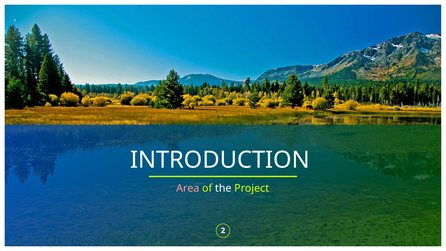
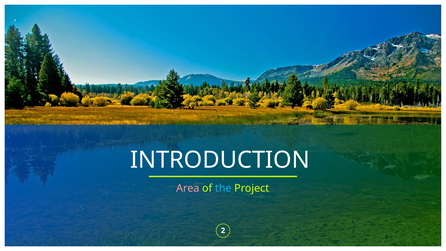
the colour: white -> light blue (223, 188)
